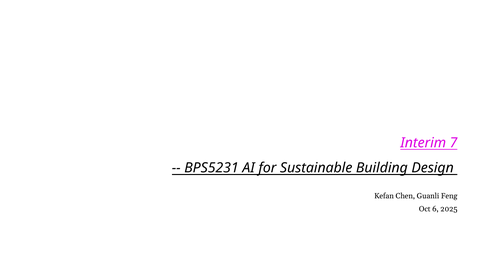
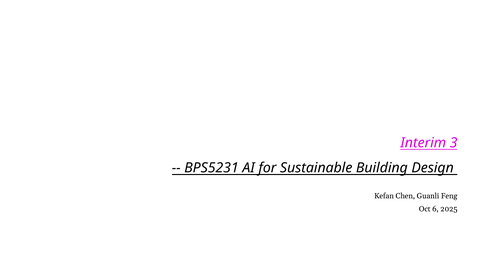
7: 7 -> 3 (454, 143)
